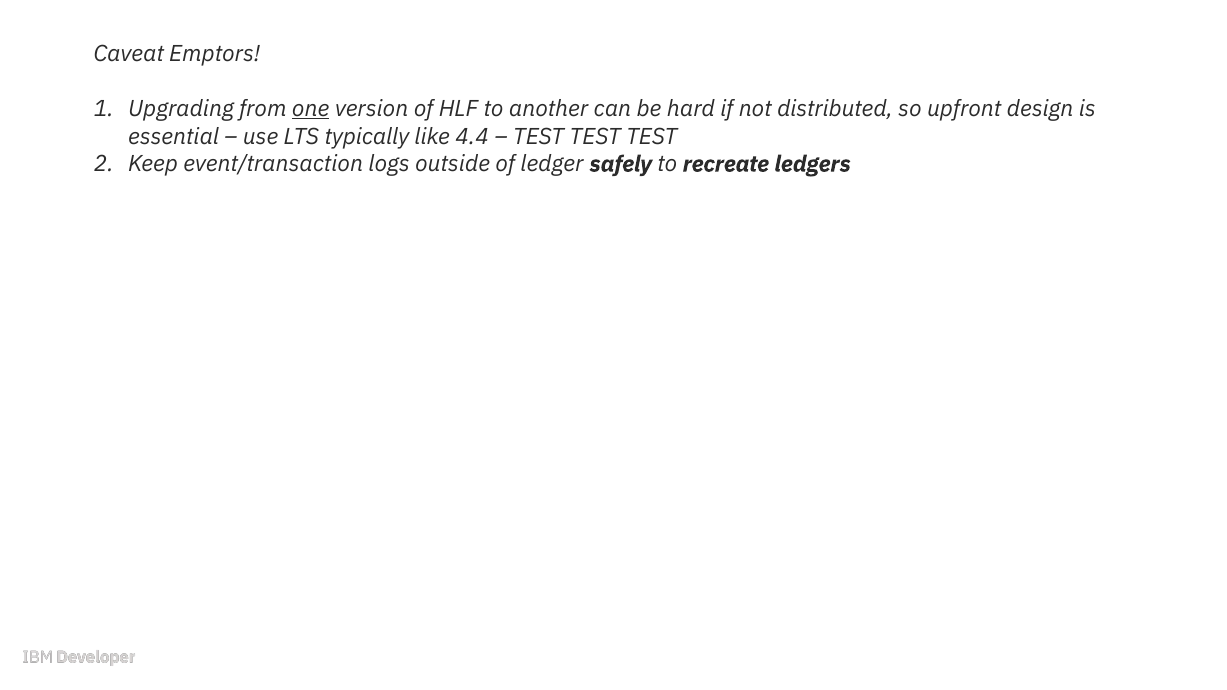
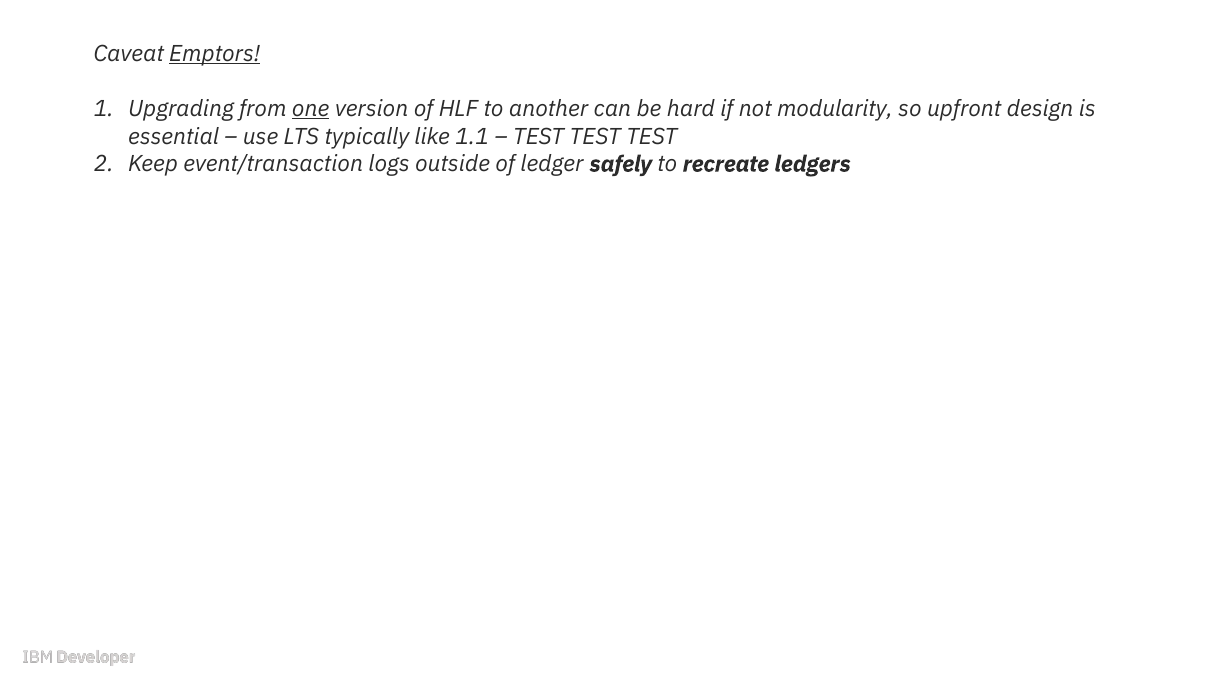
Emptors underline: none -> present (215, 54)
distributed: distributed -> modularity (835, 109)
4.4: 4.4 -> 1.1 (472, 136)
